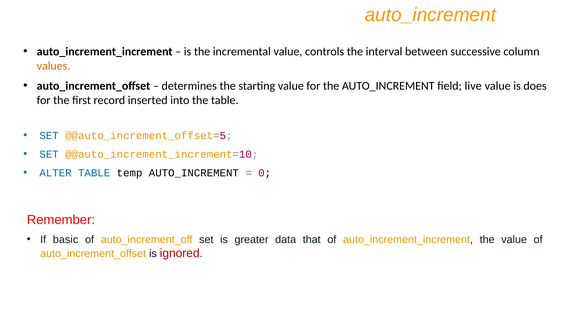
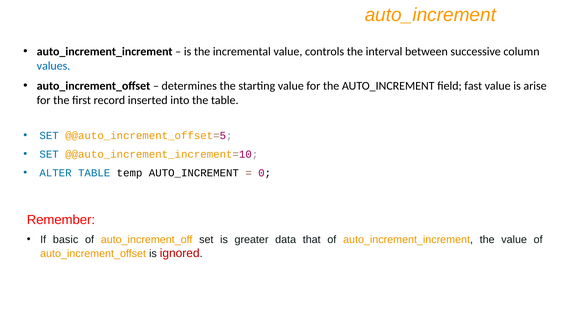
values colour: orange -> blue (54, 66)
live: live -> fast (473, 86)
does: does -> arise (535, 86)
